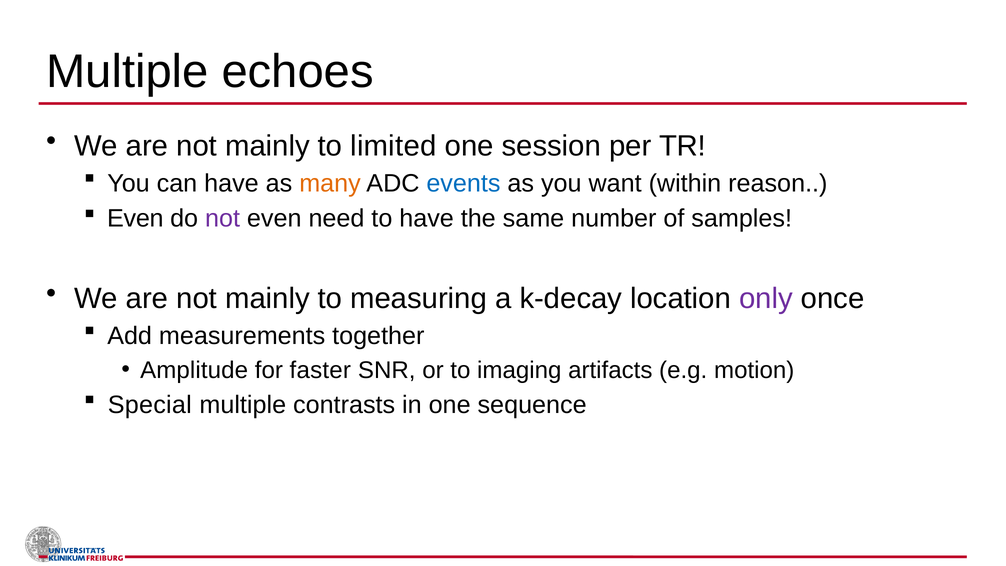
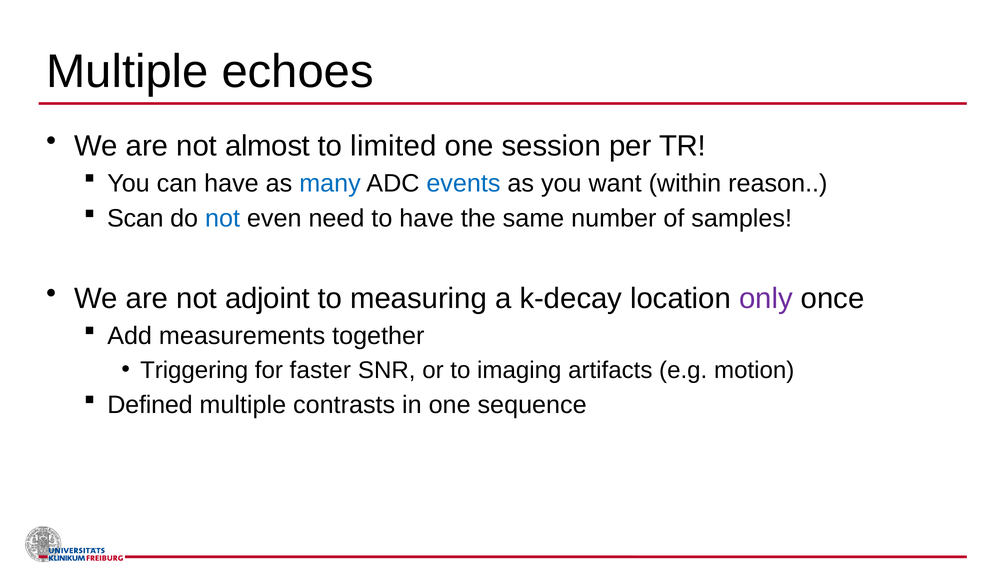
mainly: mainly -> almost (268, 146)
many colour: orange -> blue (330, 183)
Even: Even -> Scan (135, 218)
not colour: purple -> blue (223, 218)
mainly: mainly -> adjoint (268, 298)
Amplitude: Amplitude -> Triggering (194, 370)
Special: Special -> Defined (150, 405)
